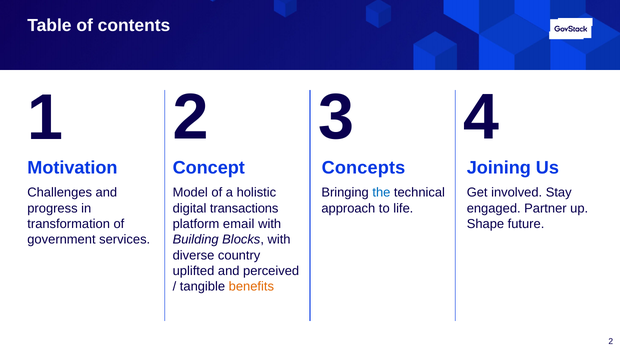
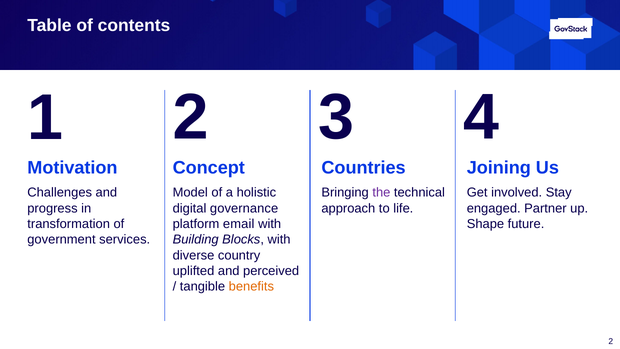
Concepts: Concepts -> Countries (364, 168)
the colour: blue -> purple (381, 193)
transactions: transactions -> governance (244, 208)
